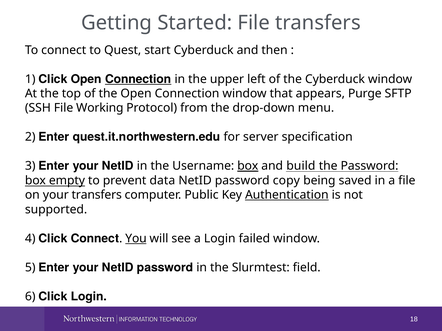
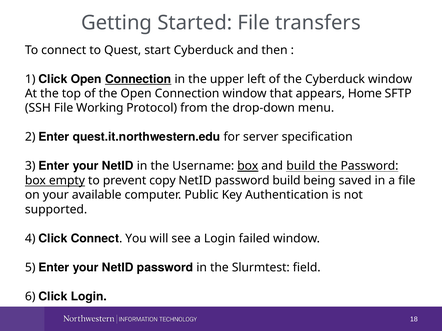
Purge: Purge -> Home (365, 94)
data: data -> copy (162, 181)
password copy: copy -> build (286, 181)
your transfers: transfers -> available (97, 195)
Authentication underline: present -> none (287, 195)
You underline: present -> none (136, 239)
